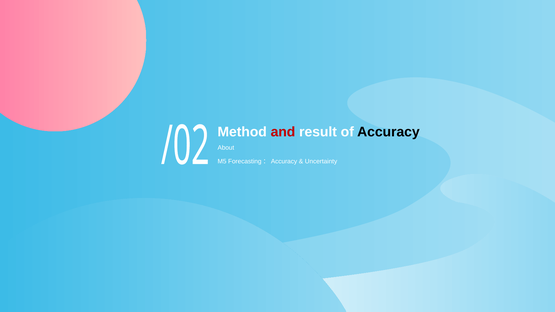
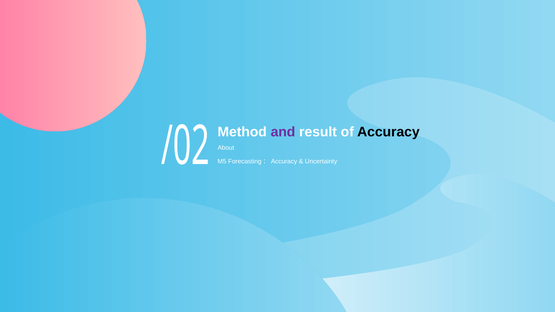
and colour: red -> purple (283, 132)
